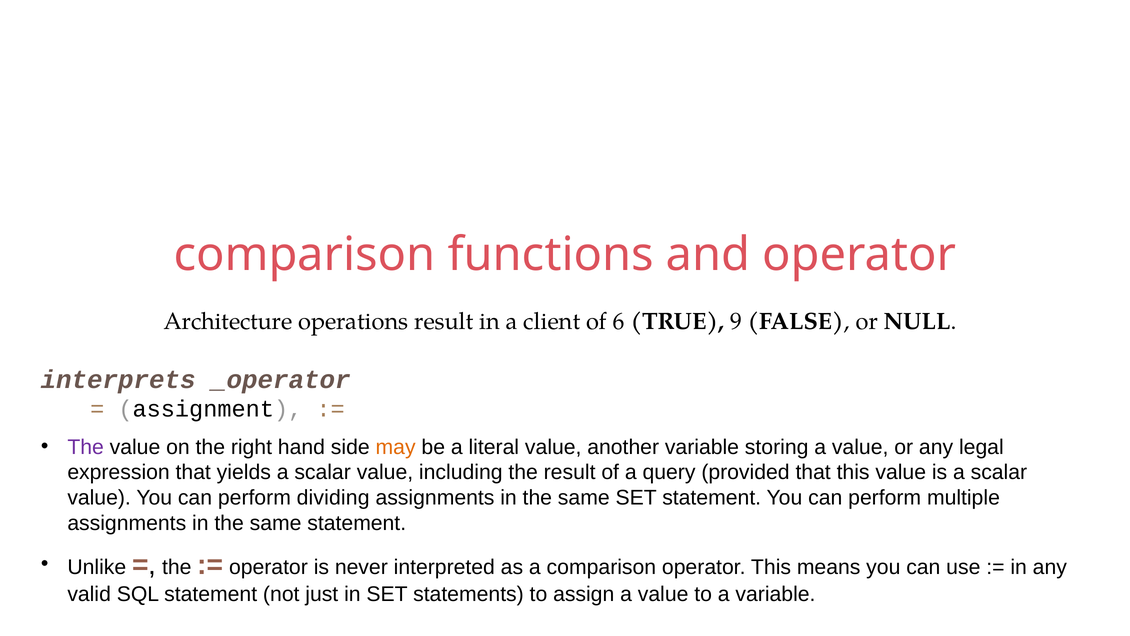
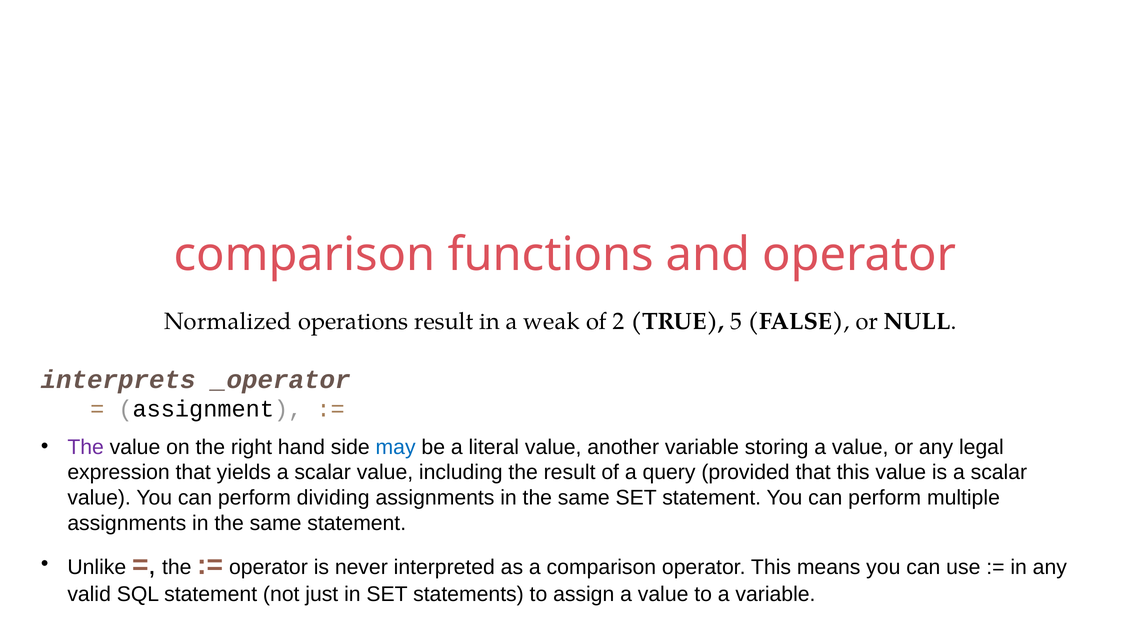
Architecture: Architecture -> Normalized (228, 322)
client: client -> weak (552, 322)
6: 6 -> 2 (619, 322)
9: 9 -> 5 (736, 322)
may colour: orange -> blue (396, 447)
